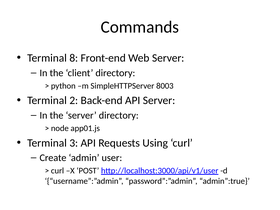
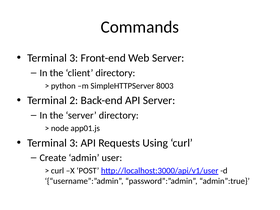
8: 8 -> 3 (74, 58)
